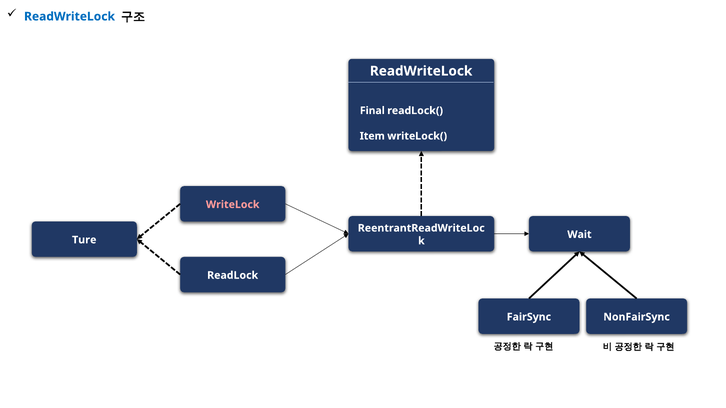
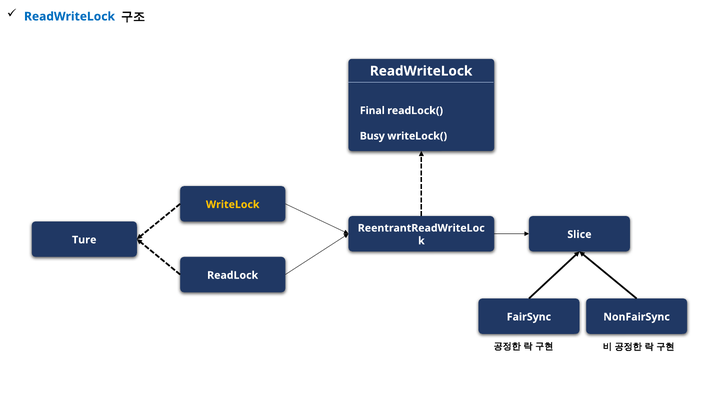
Item: Item -> Busy (372, 136)
WriteLock colour: pink -> yellow (233, 205)
Wait: Wait -> Slice (579, 235)
